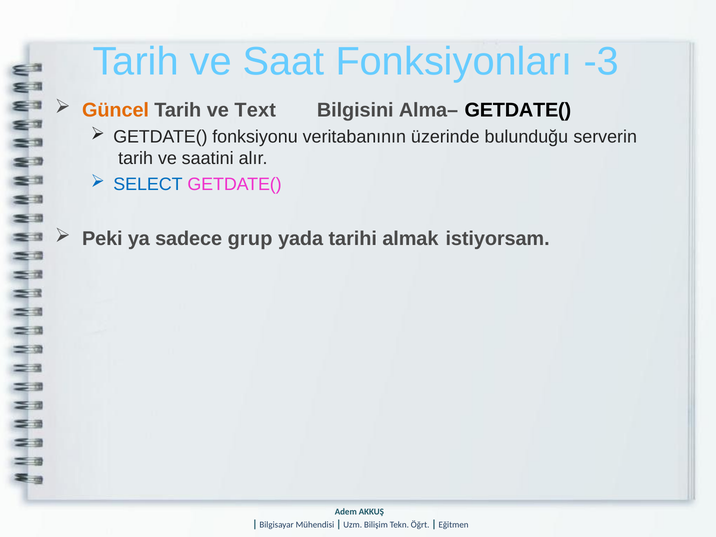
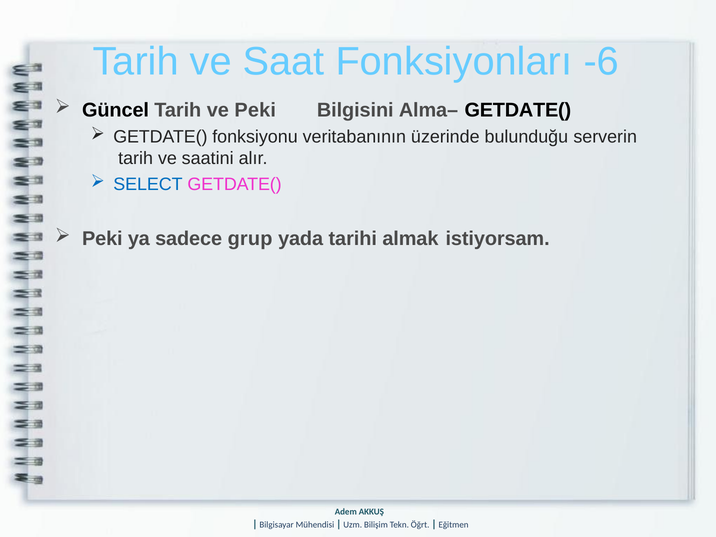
-3: -3 -> -6 (601, 62)
Güncel colour: orange -> black (116, 110)
ve Text: Text -> Peki (255, 110)
